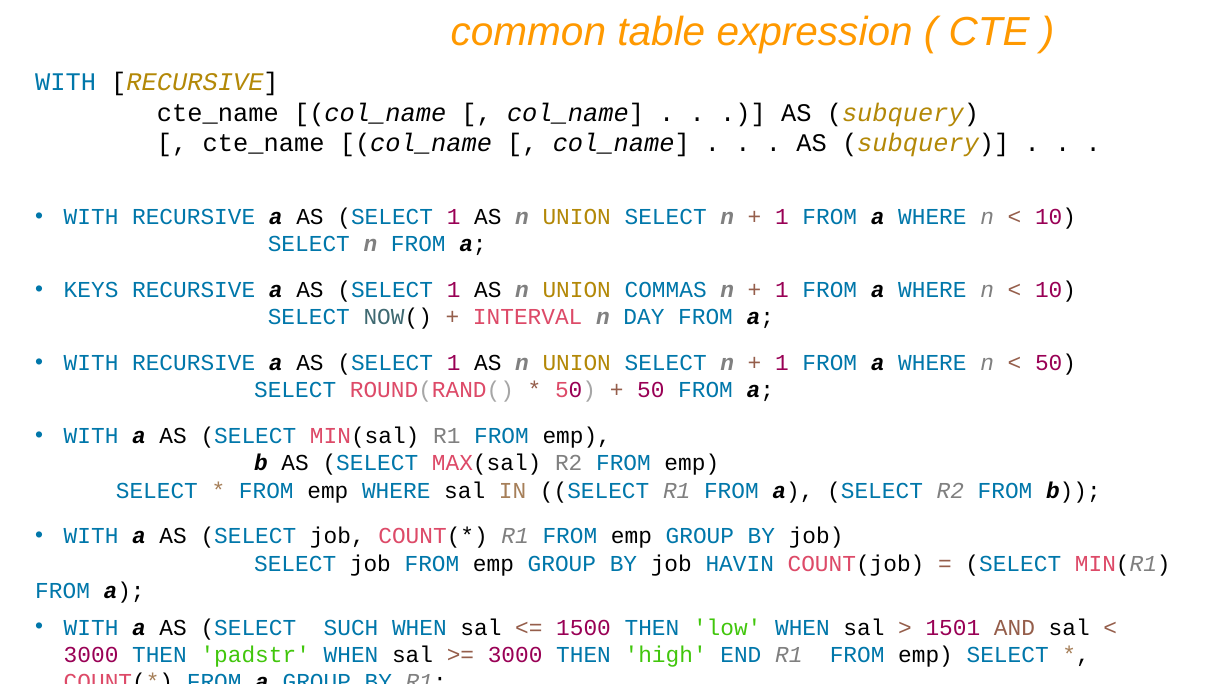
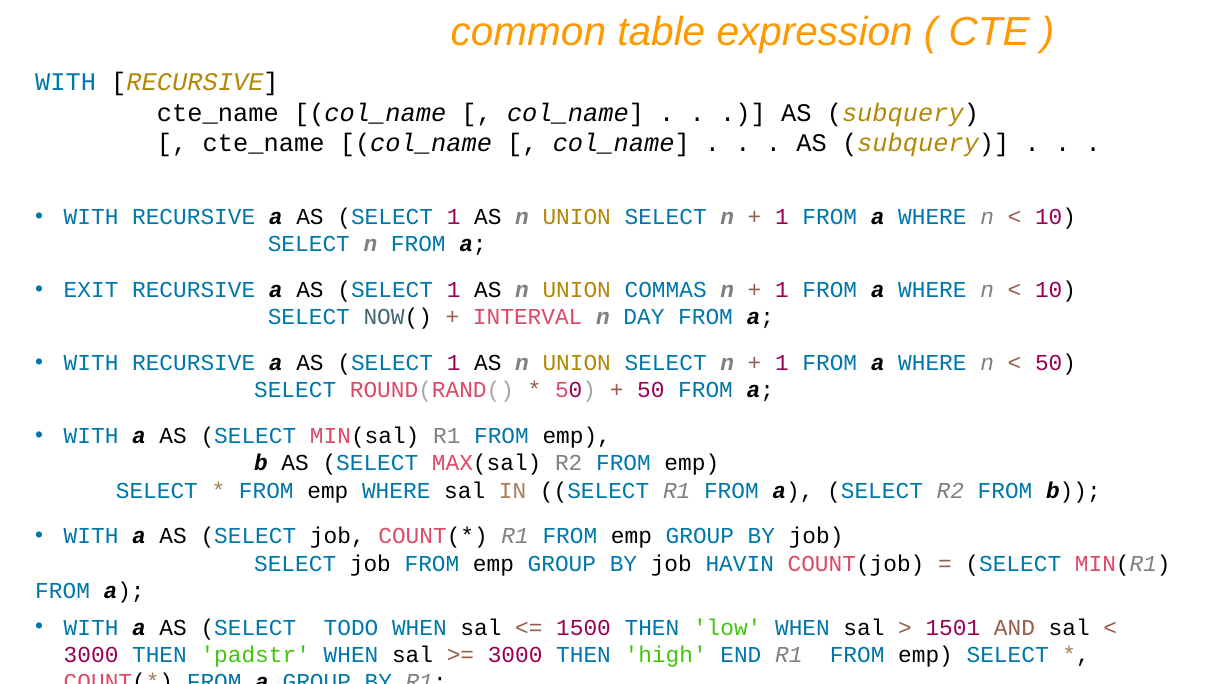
KEYS: KEYS -> EXIT (91, 290)
SUCH: SUCH -> TODO (351, 627)
